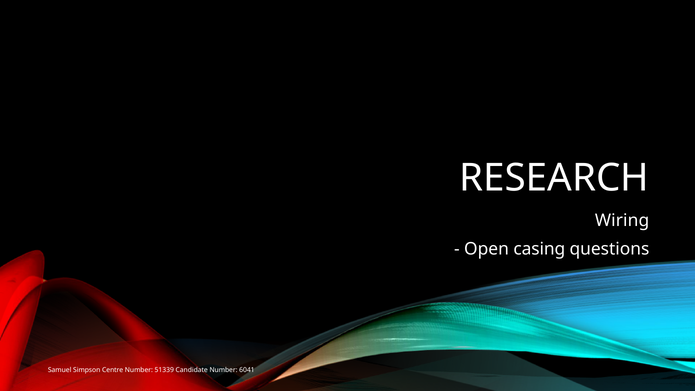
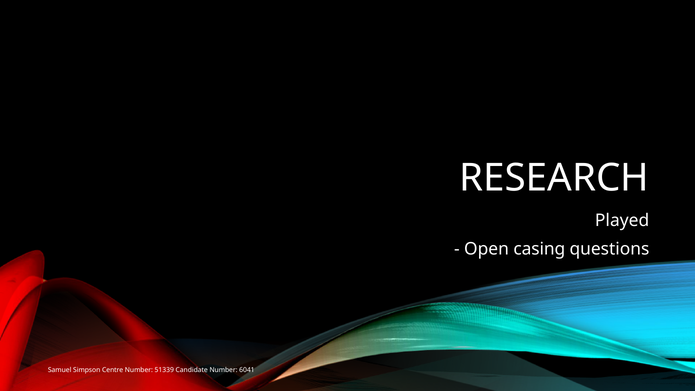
Wiring: Wiring -> Played (622, 220)
